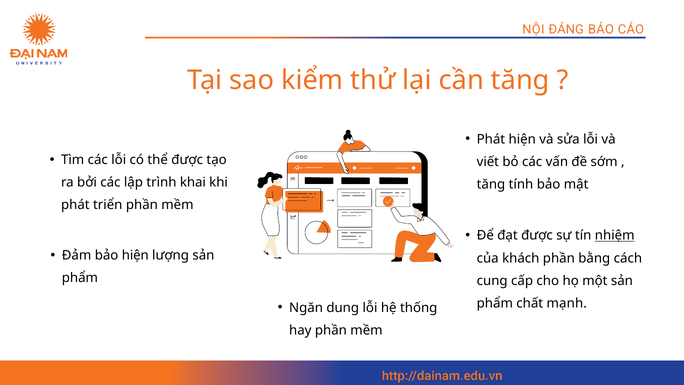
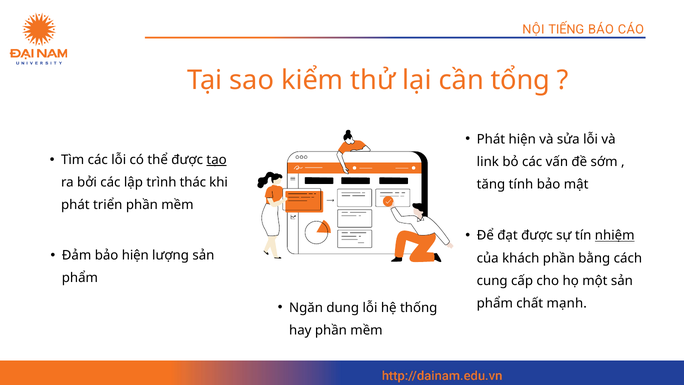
ĐÁNG: ĐÁNG -> TIẾNG (566, 29)
cần tăng: tăng -> tổng (520, 80)
tạo underline: none -> present (217, 160)
viết: viết -> link (488, 162)
khai: khai -> thác (193, 182)
